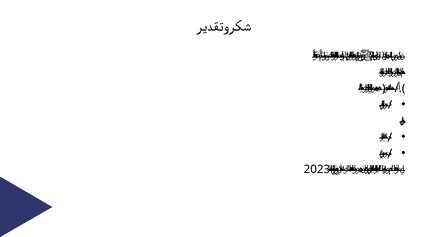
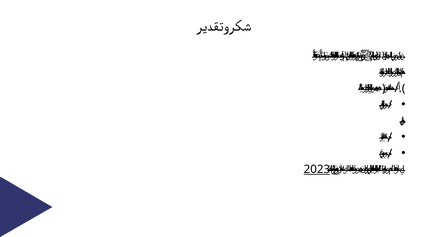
2023 underline: none -> present (317, 169)
